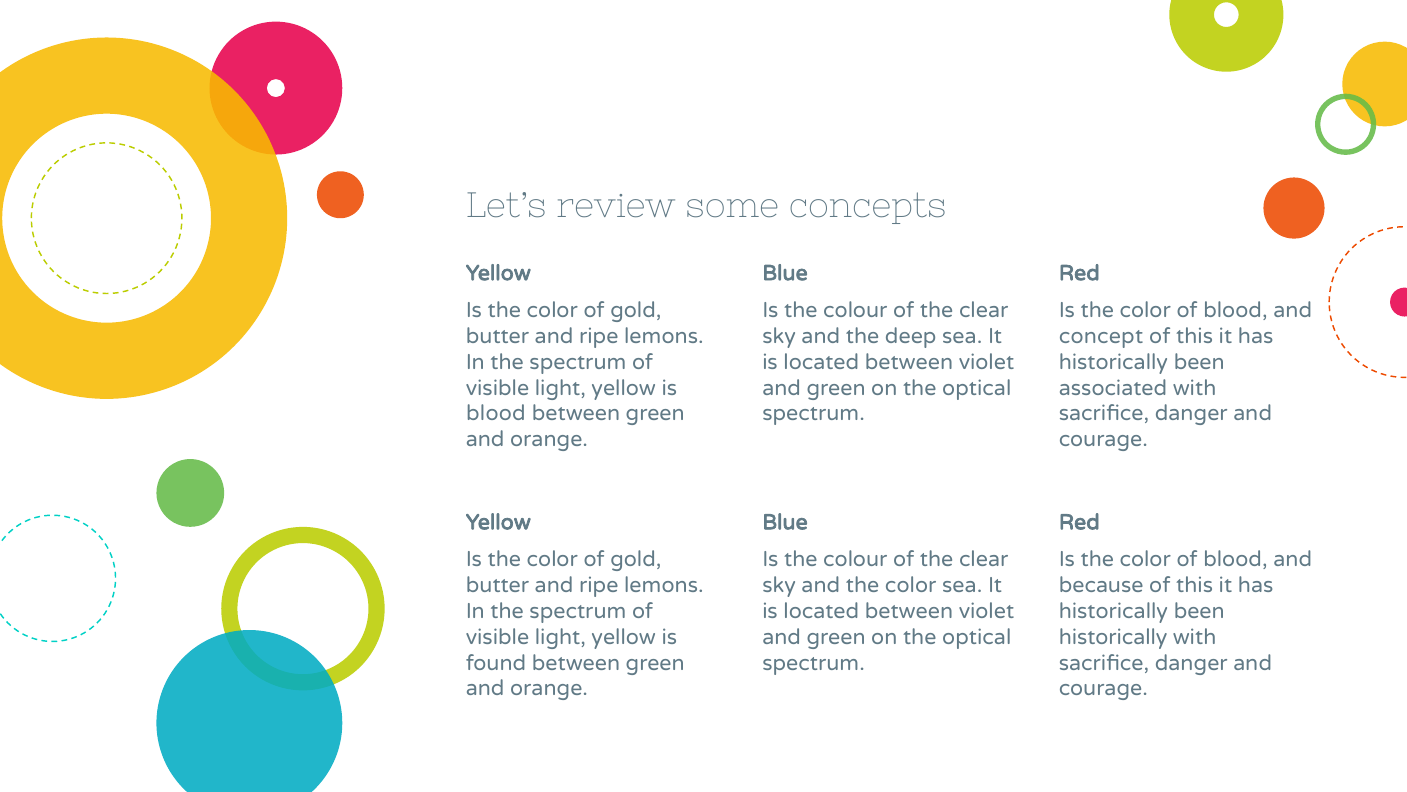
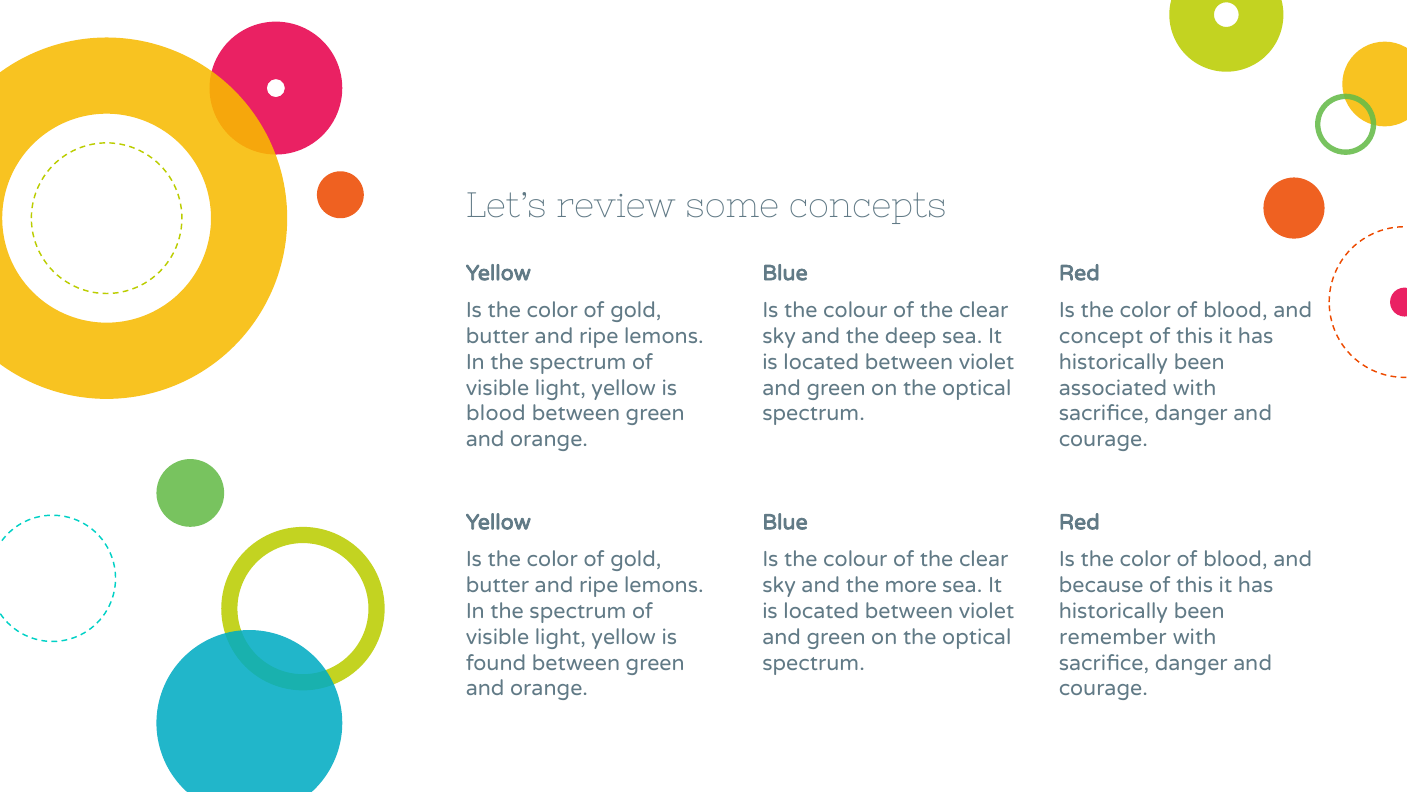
and the color: color -> more (911, 585)
historically: historically -> remember (1113, 637)
